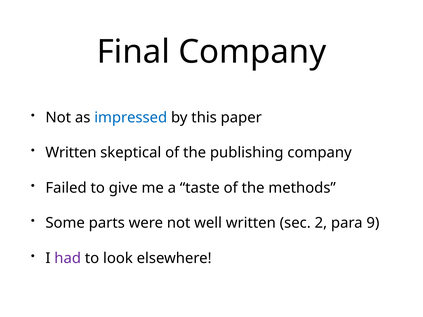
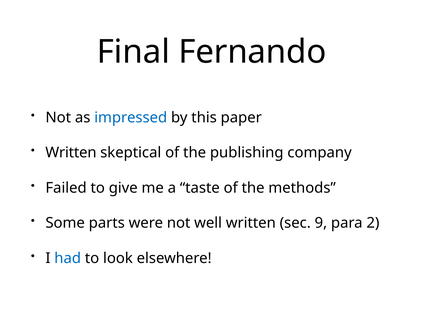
Final Company: Company -> Fernando (252, 52)
2: 2 -> 9 (321, 223)
9: 9 -> 2 (373, 223)
had colour: purple -> blue (68, 258)
